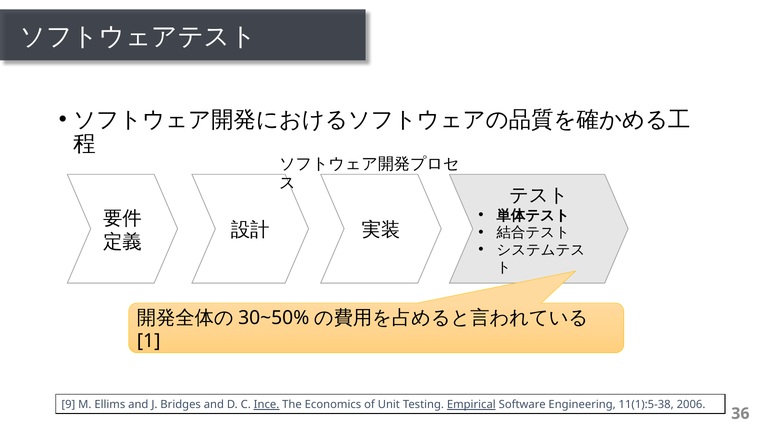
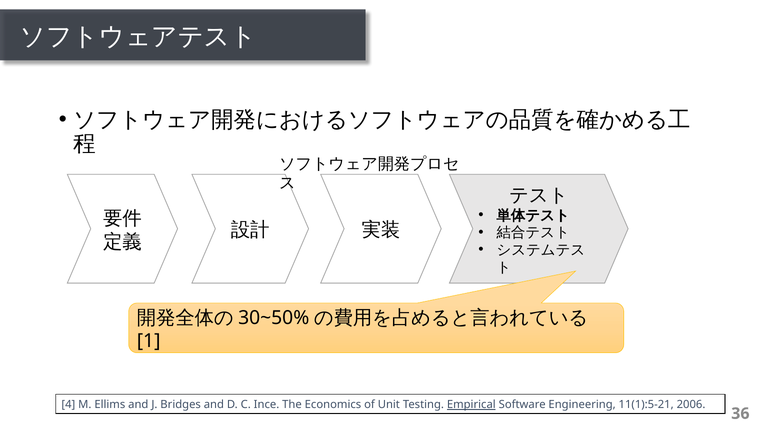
9: 9 -> 4 (68, 404)
Ince underline: present -> none (267, 404)
11(1):5-38: 11(1):5-38 -> 11(1):5-21 (646, 404)
